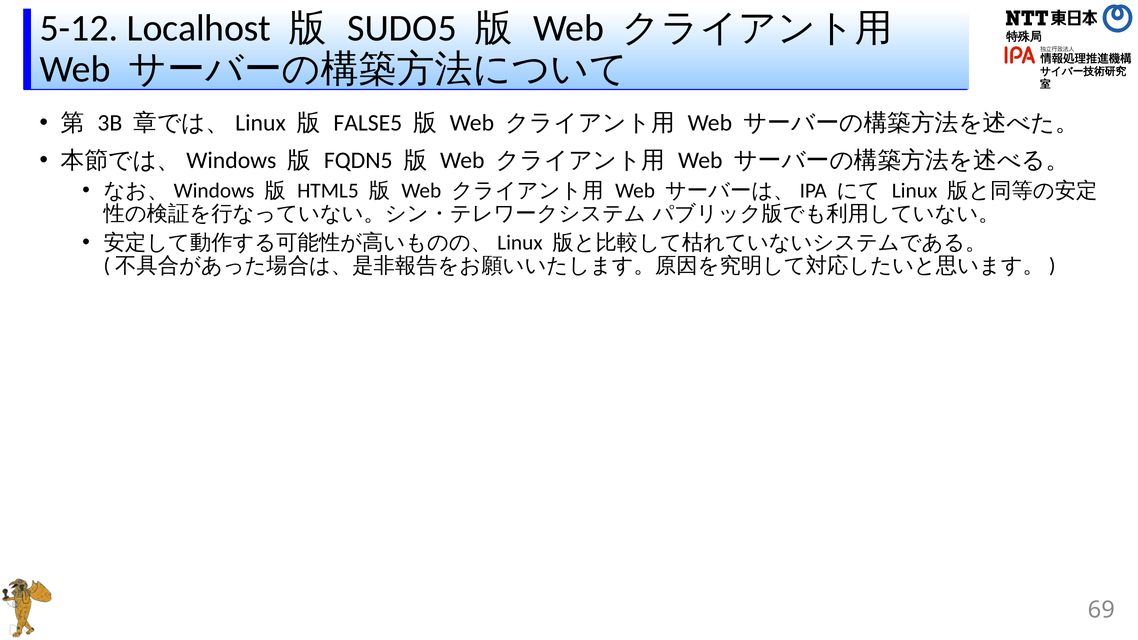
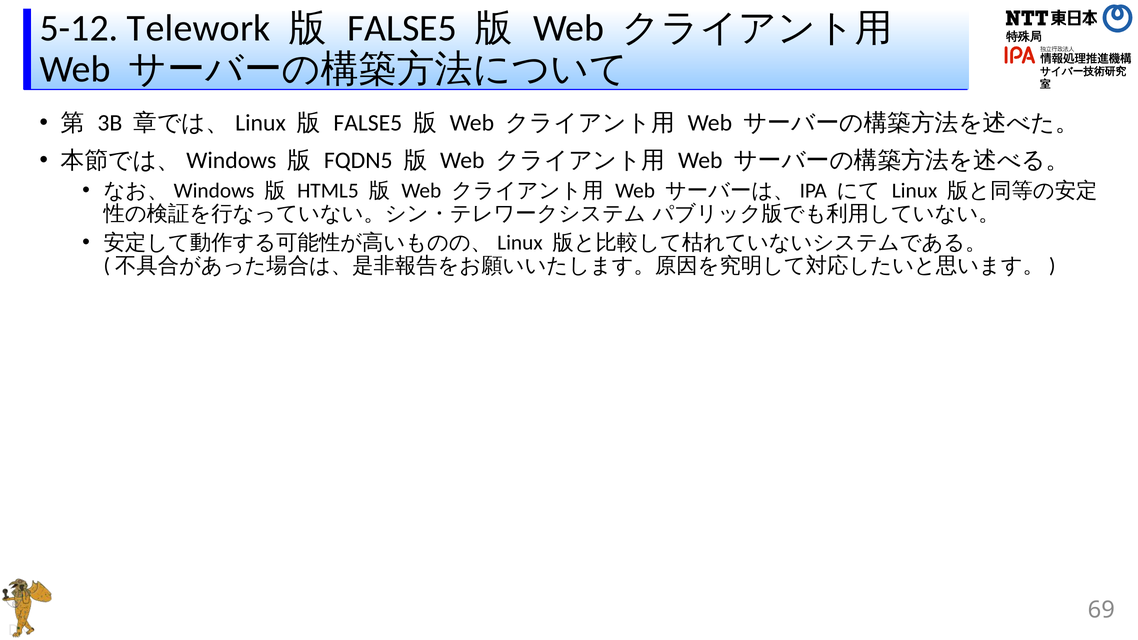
Localhost: Localhost -> Telework (199, 28)
SUDO5: SUDO5 -> FALSE5 (402, 28)
